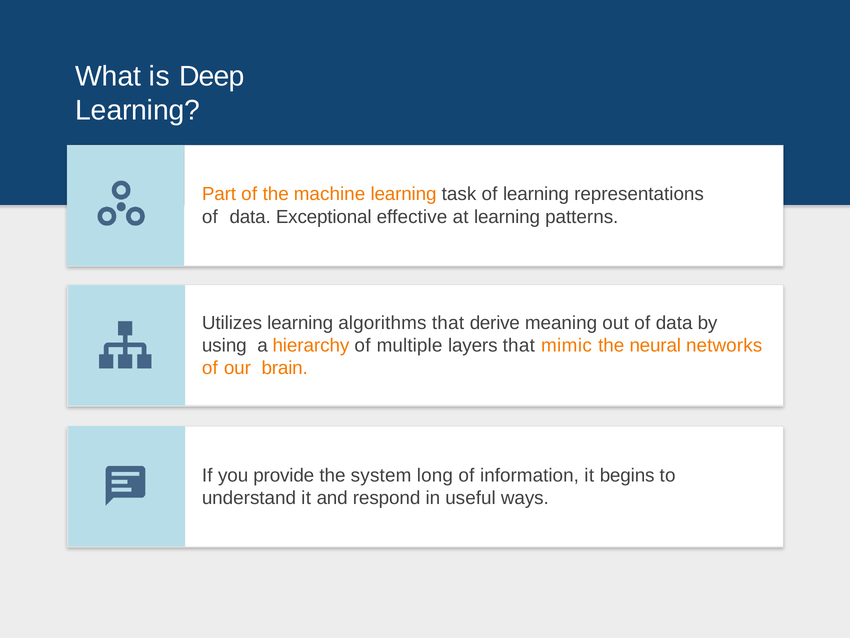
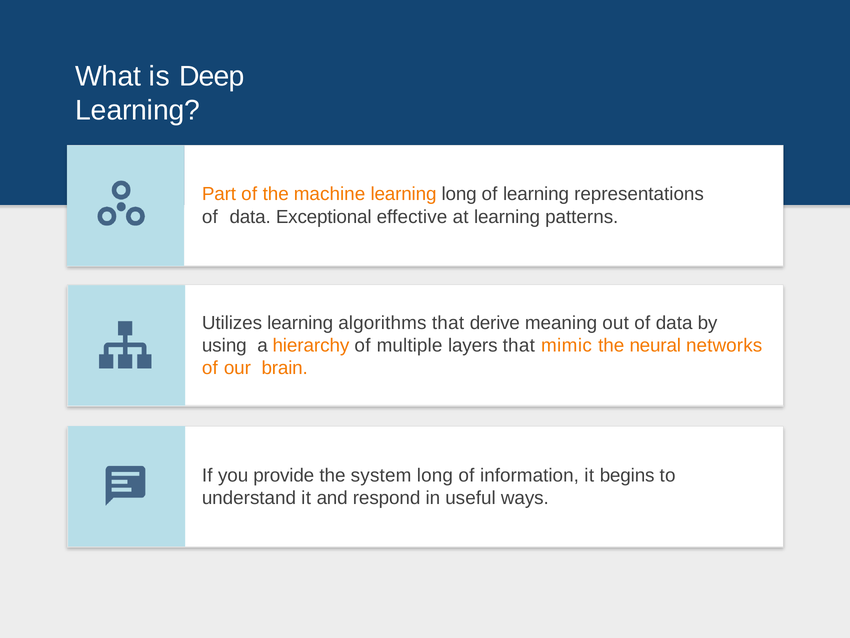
learning task: task -> long (459, 194)
